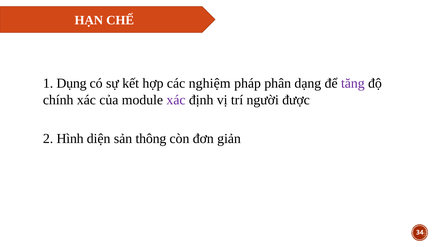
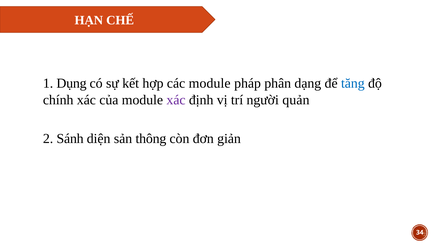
các nghiệm: nghiệm -> module (210, 84)
tăng colour: purple -> blue (353, 84)
được: được -> quản (296, 100)
Hình: Hình -> Sánh (70, 139)
